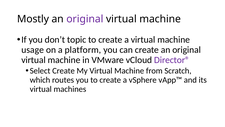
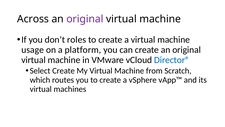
Mostly: Mostly -> Across (33, 19)
topic: topic -> roles (77, 40)
Director® colour: purple -> blue (172, 60)
